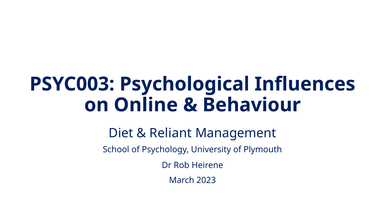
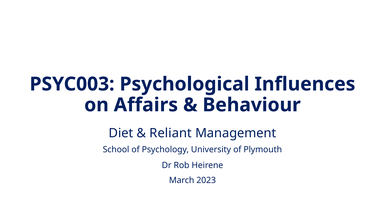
Online: Online -> Affairs (146, 105)
